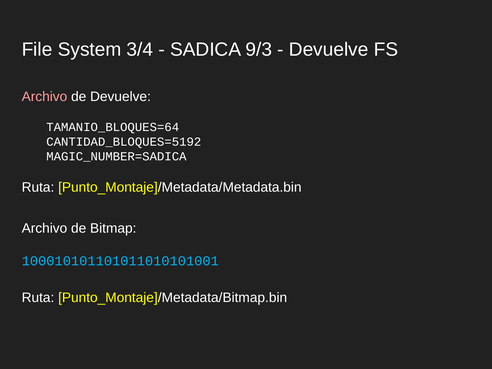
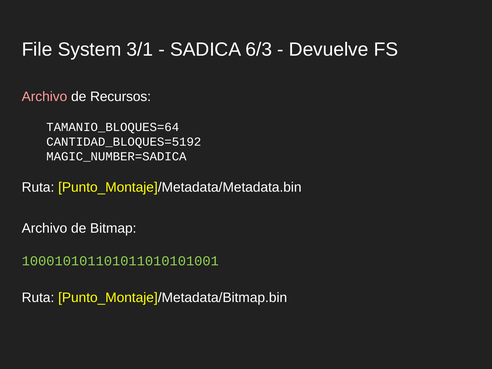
3/4: 3/4 -> 3/1 (140, 50)
9/3: 9/3 -> 6/3 (259, 50)
de Devuelve: Devuelve -> Recursos (121, 97)
100010101101011010101001 colour: light blue -> light green (120, 261)
